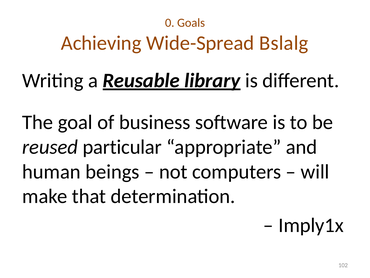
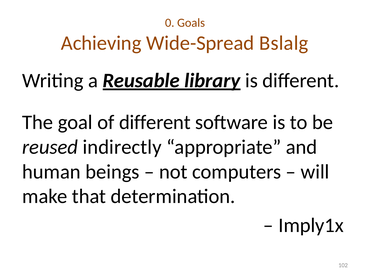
of business: business -> different (155, 122)
particular: particular -> indirectly (122, 147)
